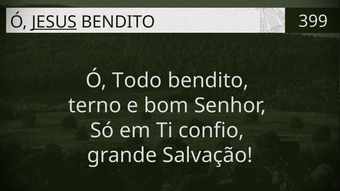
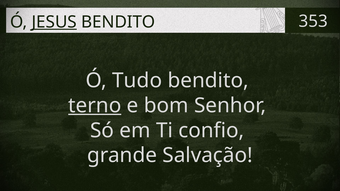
399: 399 -> 353 (313, 21)
Todo: Todo -> Tudo (137, 81)
terno underline: none -> present (95, 106)
